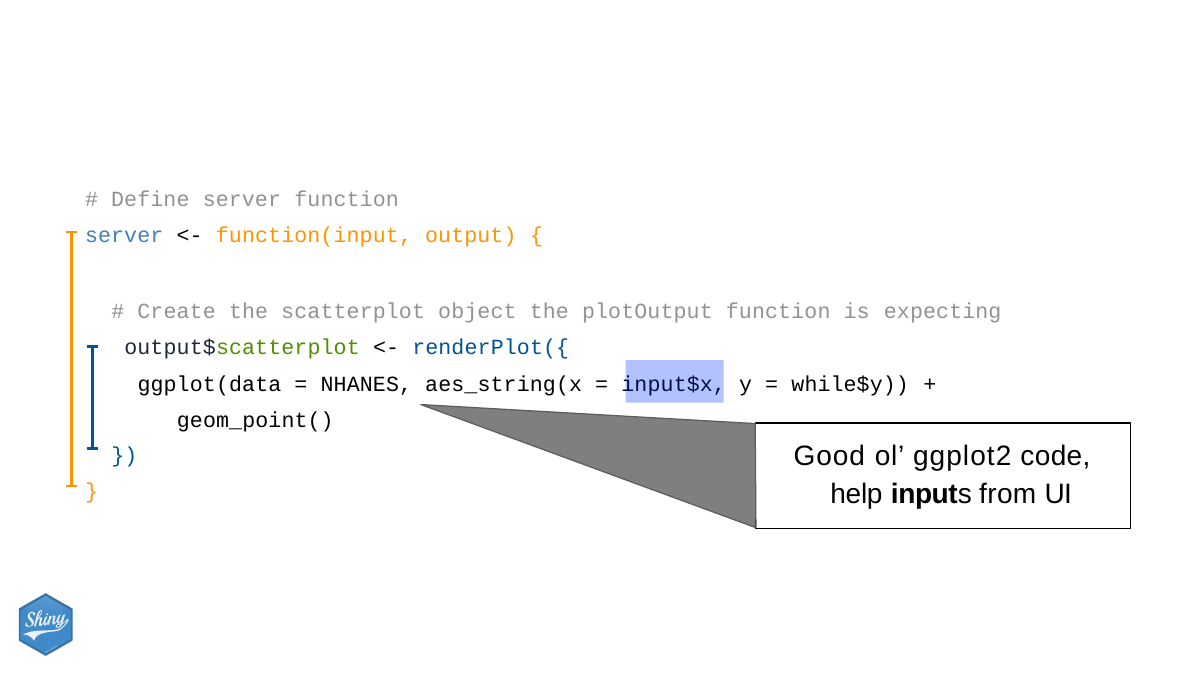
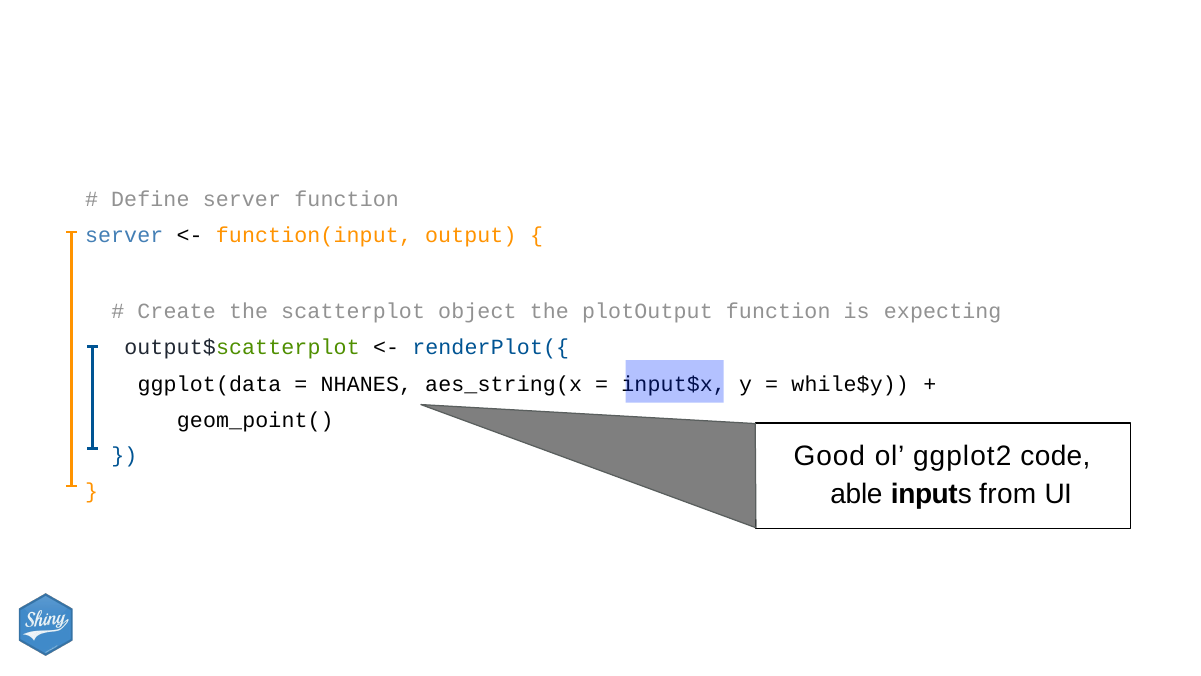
help: help -> able (856, 494)
